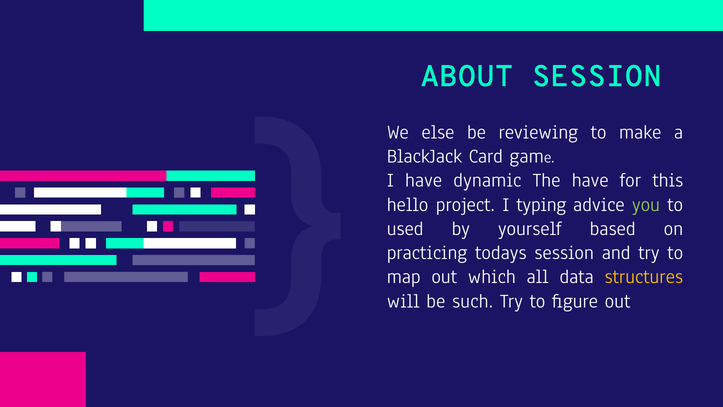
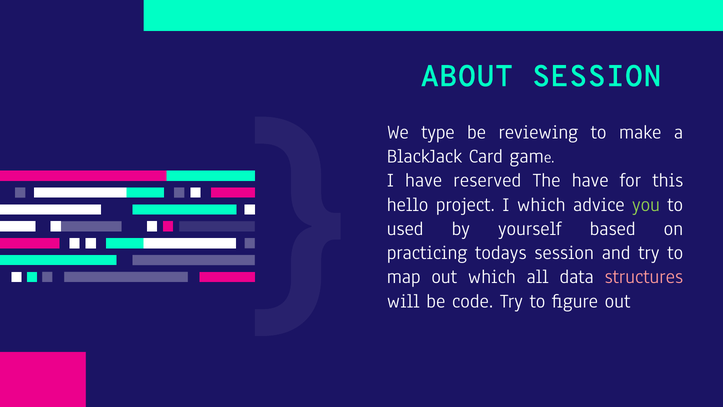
else: else -> type (438, 132)
dynamic: dynamic -> reserved (487, 180)
I typing: typing -> which (541, 204)
structures colour: yellow -> pink (644, 277)
such: such -> code (473, 301)
